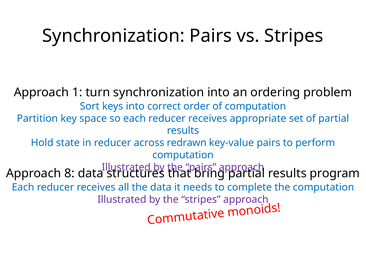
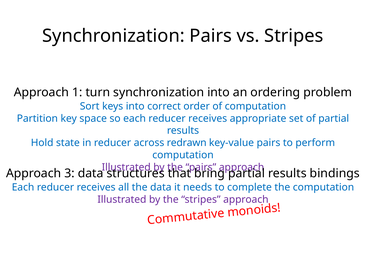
8: 8 -> 3 (70, 174)
program: program -> bindings (335, 174)
